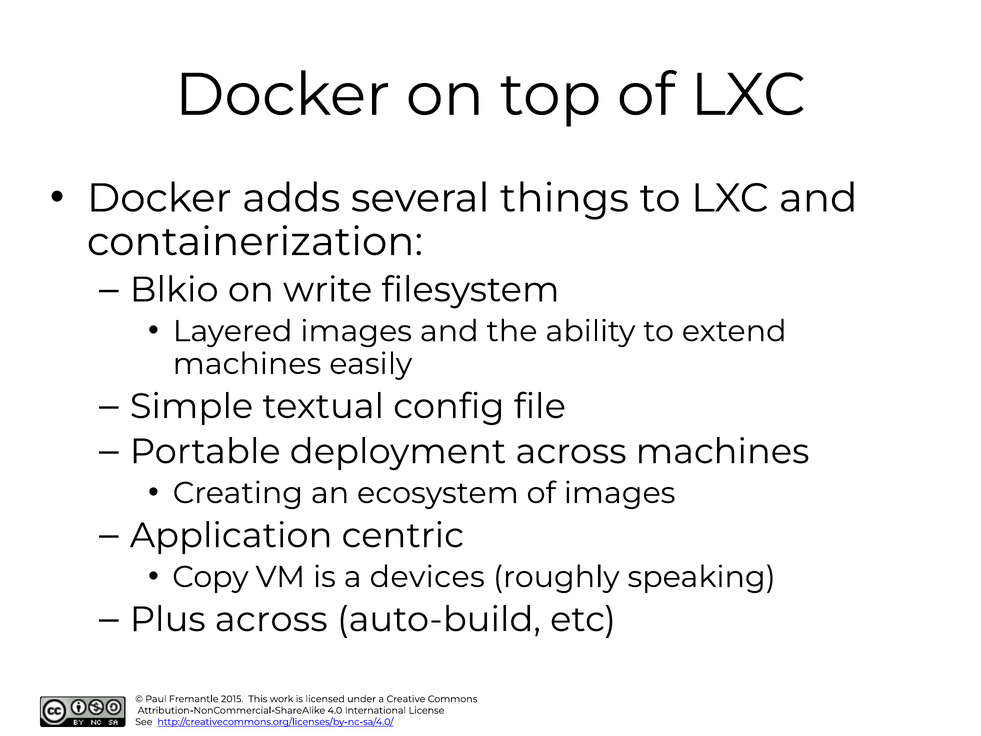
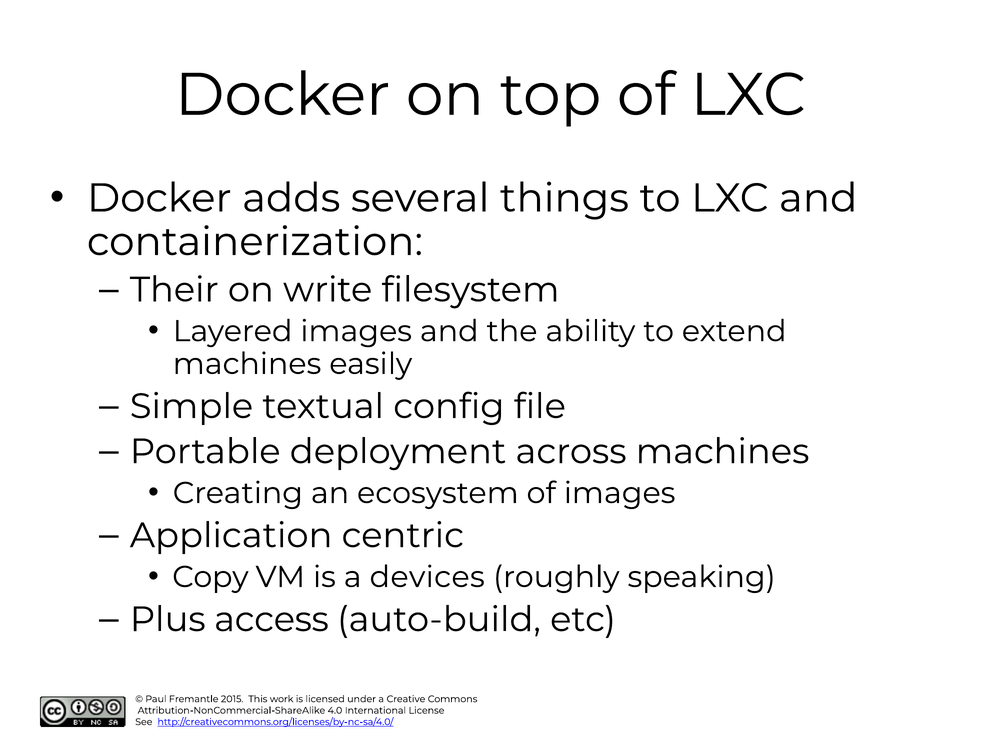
Blkio: Blkio -> Their (174, 290)
Plus across: across -> access (271, 619)
